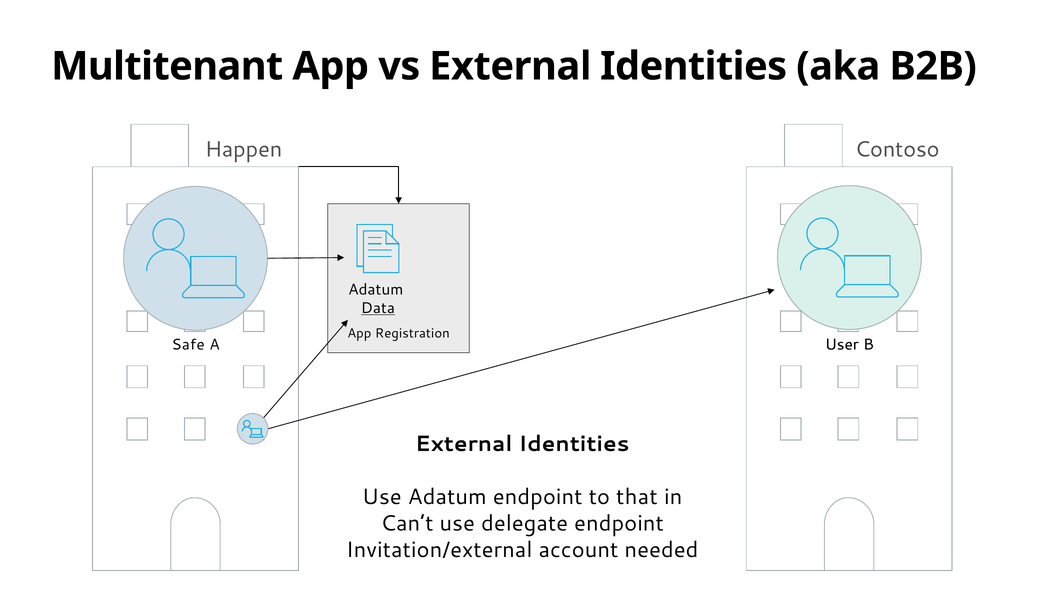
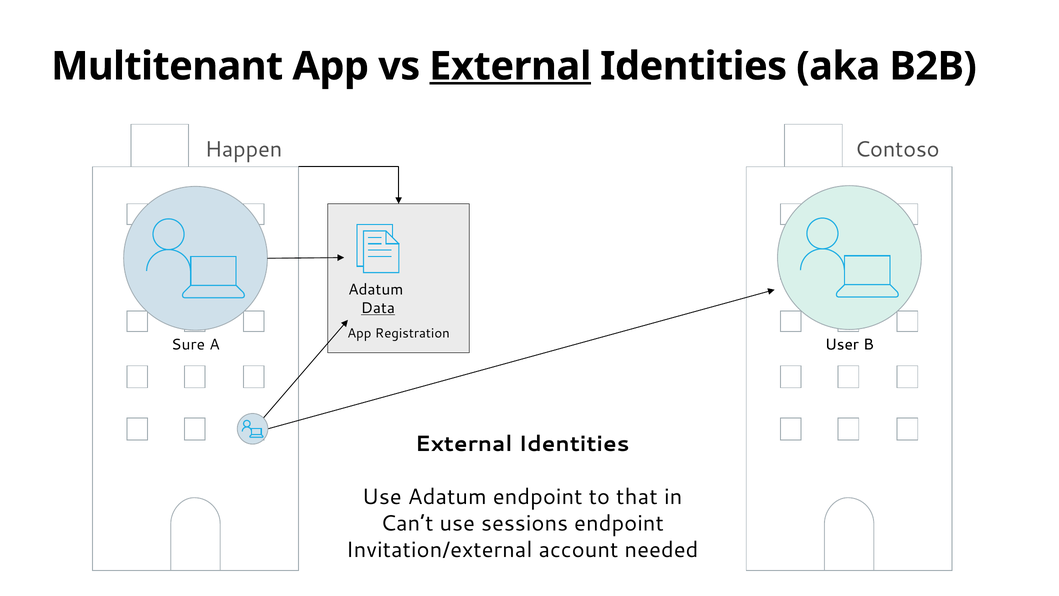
External underline: none -> present (510, 66)
Safe: Safe -> Sure (188, 344)
delegate: delegate -> sessions (525, 523)
